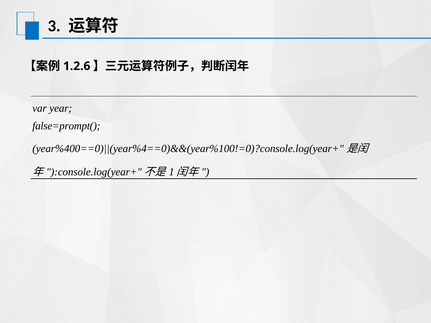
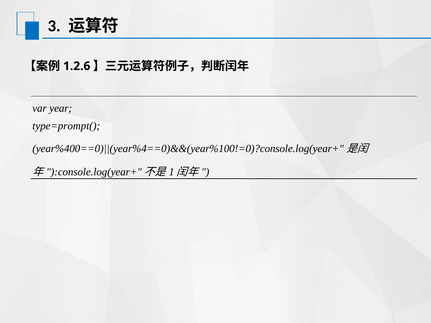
false=prompt(: false=prompt( -> type=prompt( (66, 126)
